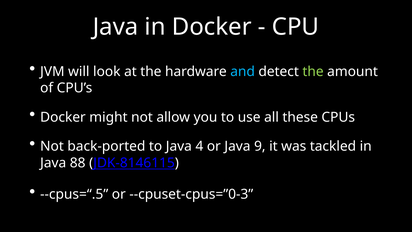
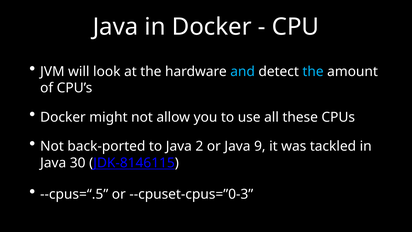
the colour: light green -> light blue (313, 71)
4: 4 -> 2 (199, 146)
88: 88 -> 30 (78, 163)
